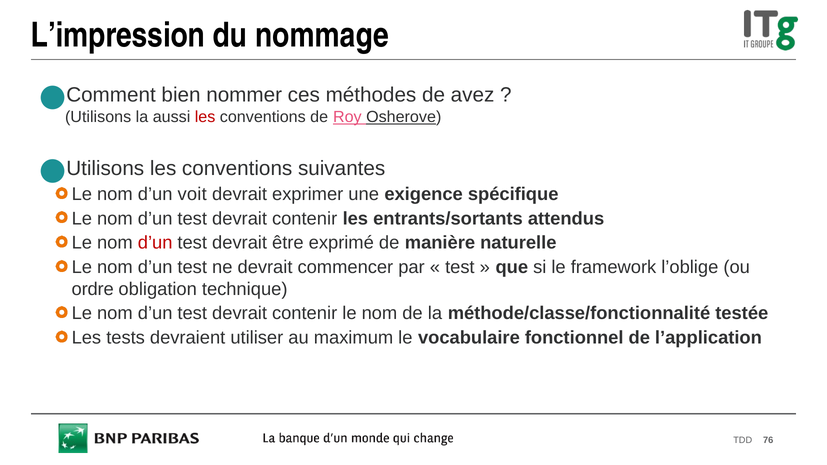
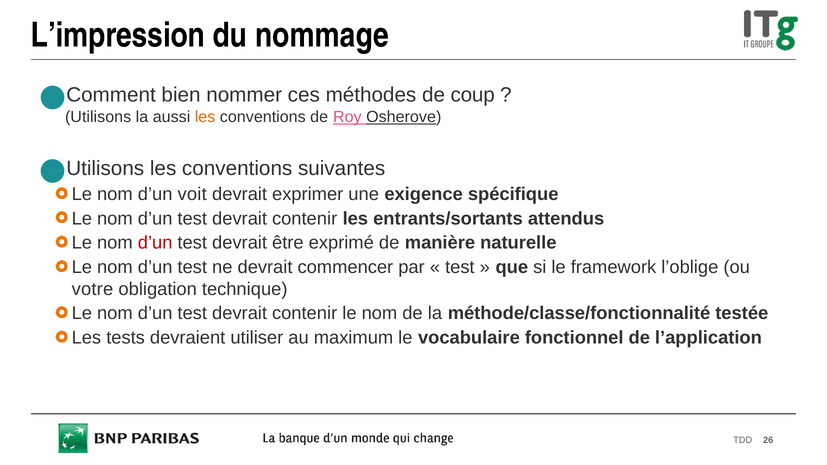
avez: avez -> coup (473, 95)
les colour: red -> orange (205, 117)
ordre: ordre -> votre (92, 289)
76: 76 -> 26 (768, 441)
